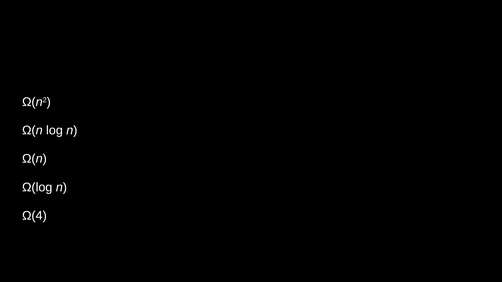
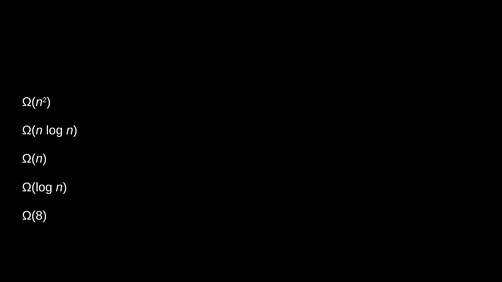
Ω(4: Ω(4 -> Ω(8 (34, 216)
